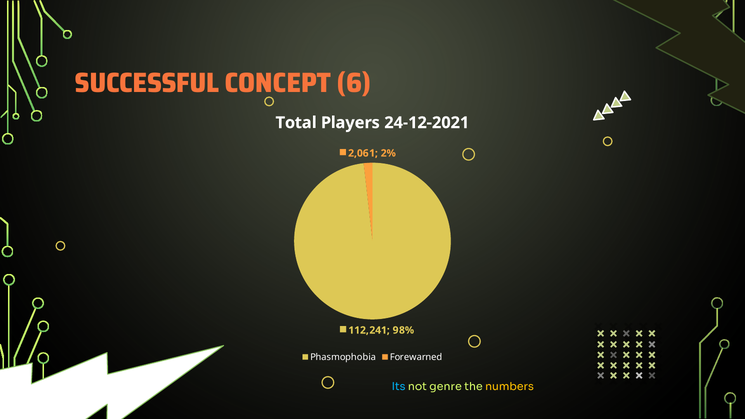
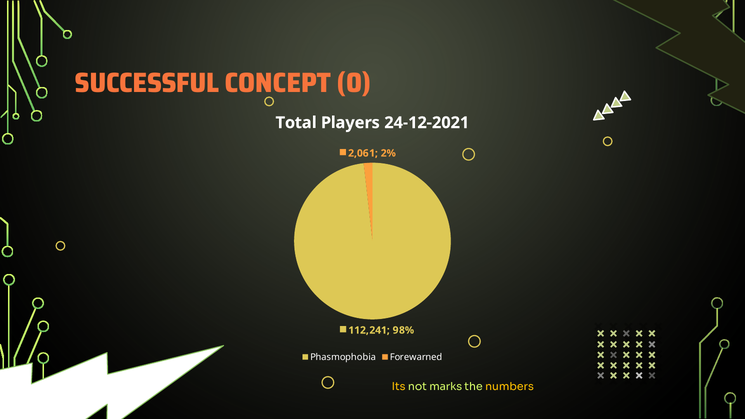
6: 6 -> 0 (354, 83)
Its colour: light blue -> yellow (399, 387)
genre: genre -> marks (446, 387)
